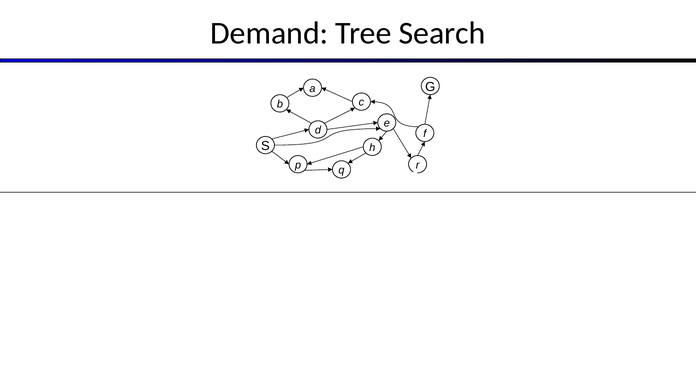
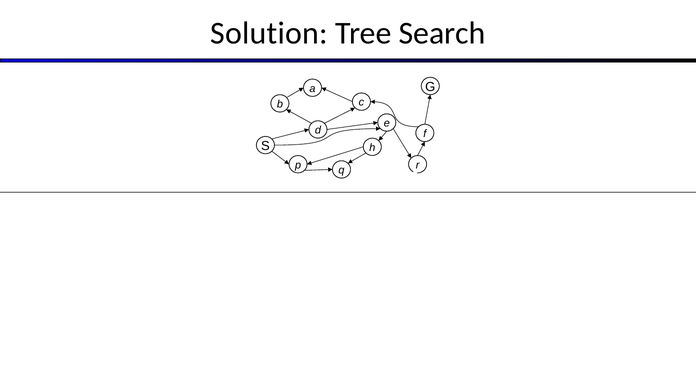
Demand: Demand -> Solution (269, 33)
